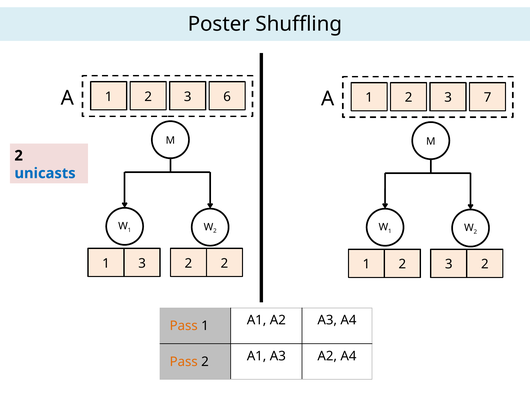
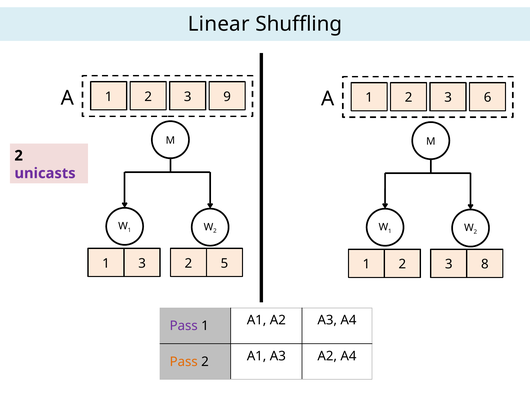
Poster: Poster -> Linear (219, 24)
6: 6 -> 9 (227, 97)
7: 7 -> 6 (488, 98)
unicasts colour: blue -> purple (45, 174)
3 2 2: 2 -> 5 (224, 264)
2: 2 -> 8 (485, 265)
Pass colour: orange -> purple (184, 326)
